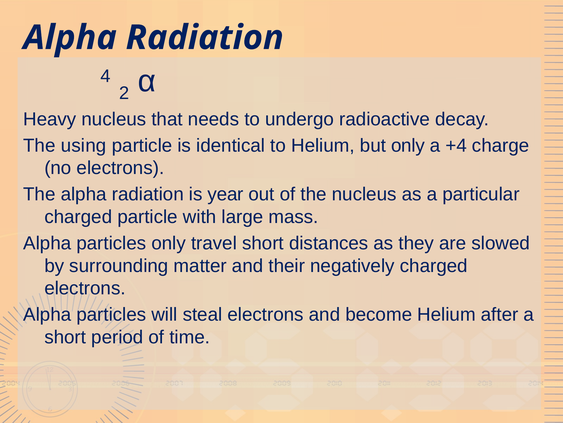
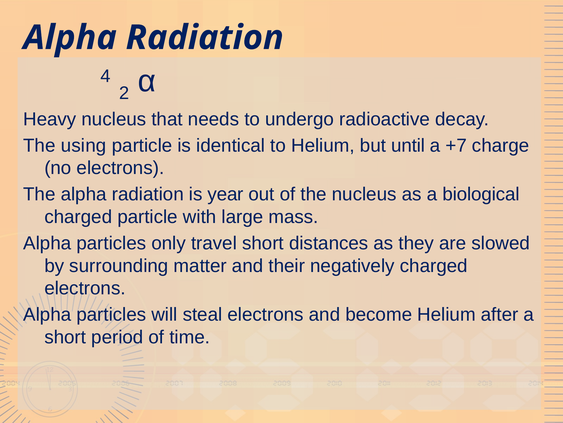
but only: only -> until (408, 145)
+4: +4 -> +7 (456, 145)
particular: particular -> biological (481, 194)
